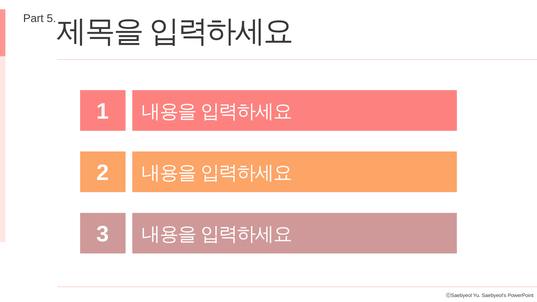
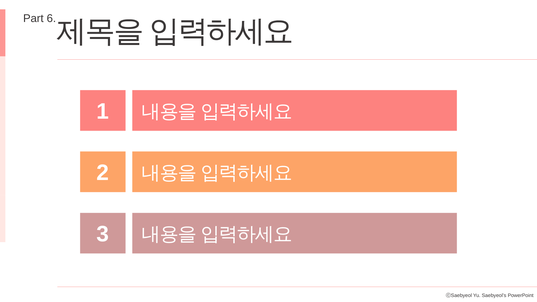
5: 5 -> 6 (51, 18)
